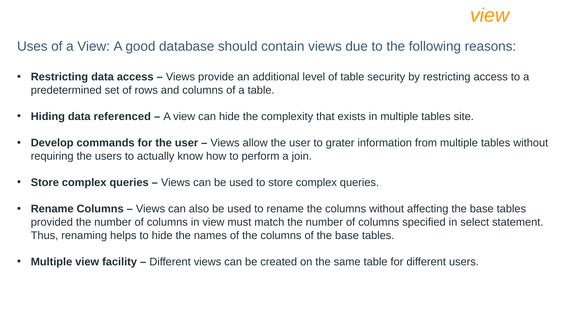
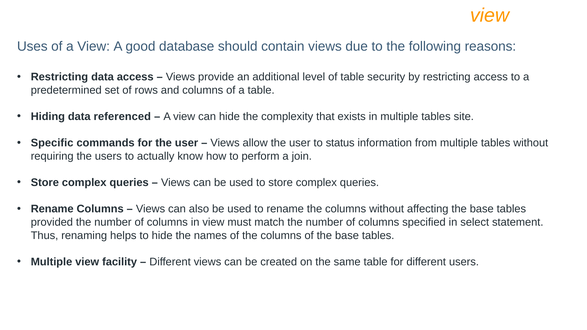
Develop: Develop -> Specific (52, 143)
grater: grater -> status (340, 143)
